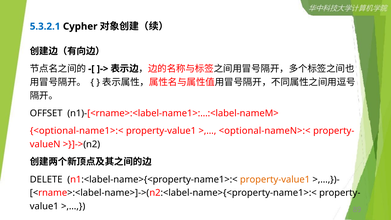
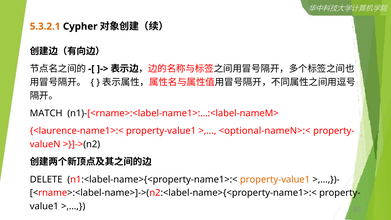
5.3.2.1 colour: blue -> orange (45, 26)
OFFSET: OFFSET -> MATCH (46, 113)
<optional-name1>:<: <optional-name1>:< -> <laurence-name1>:< (77, 131)
